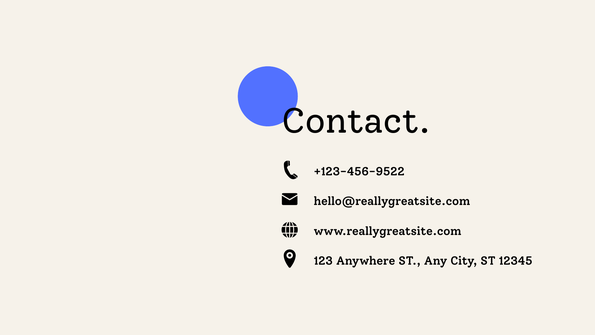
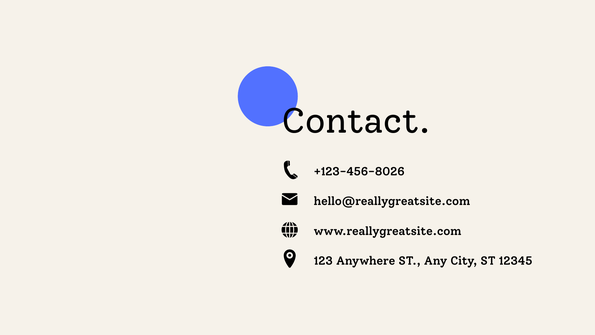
+123-456-9522: +123-456-9522 -> +123-456-8026 (359, 171)
